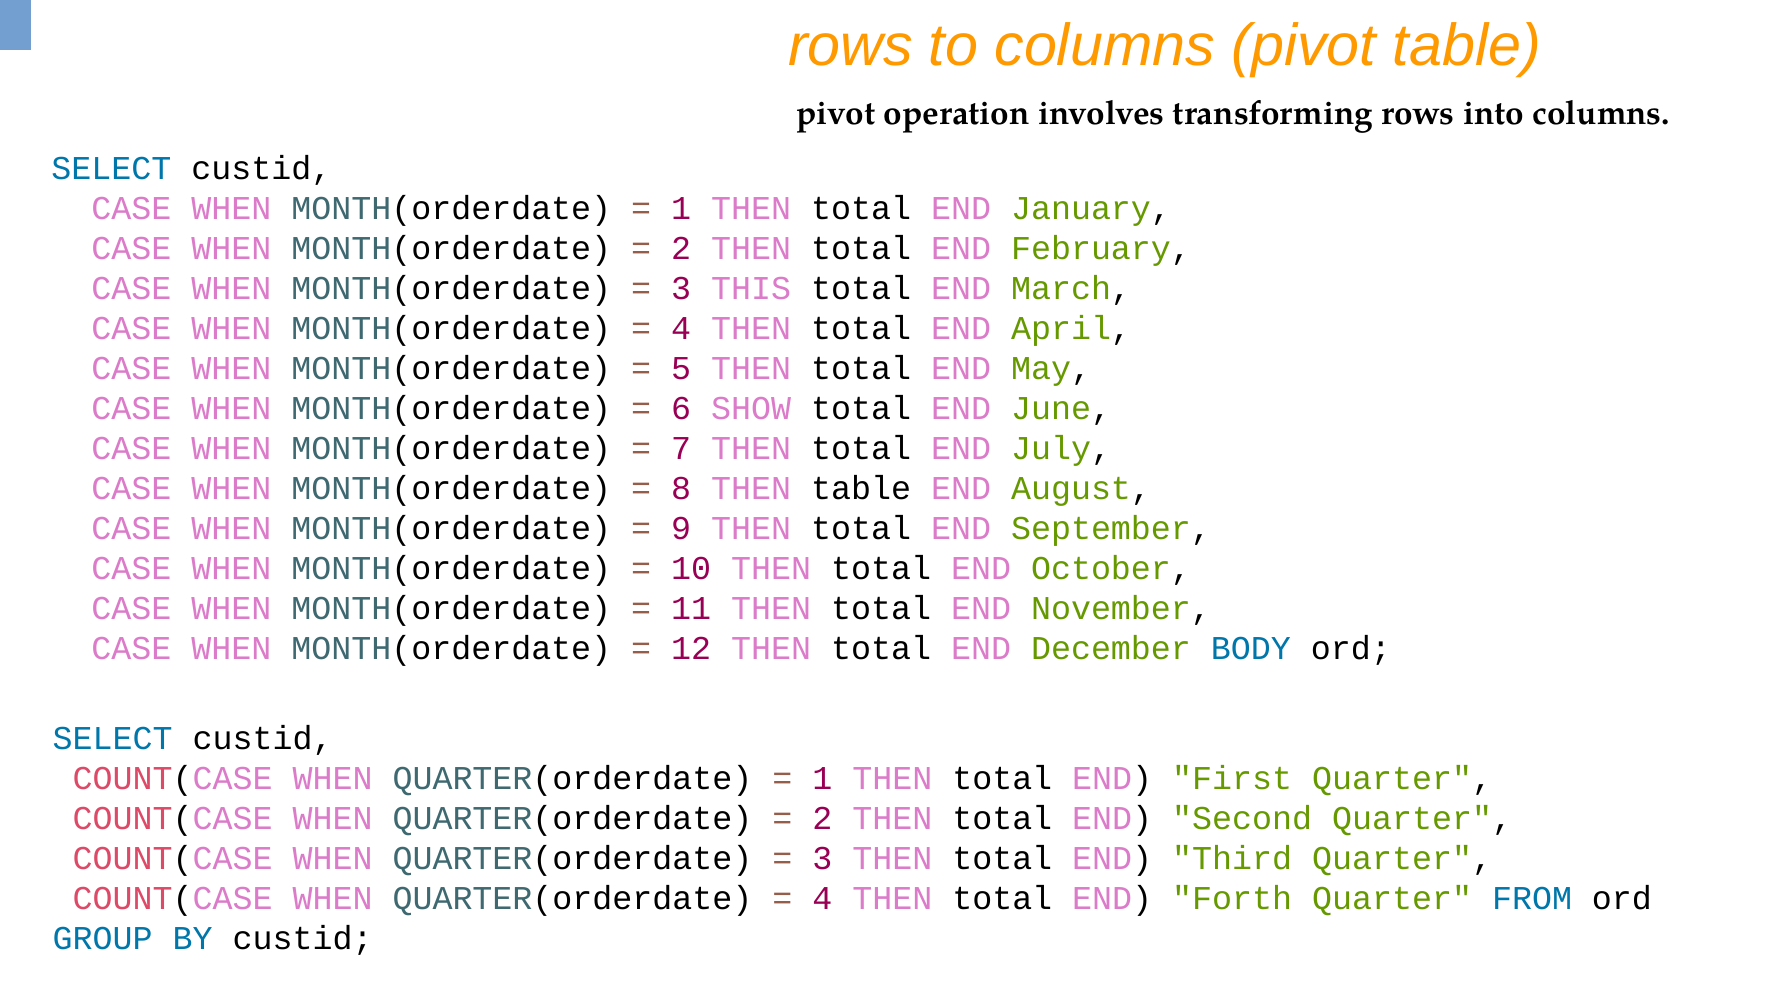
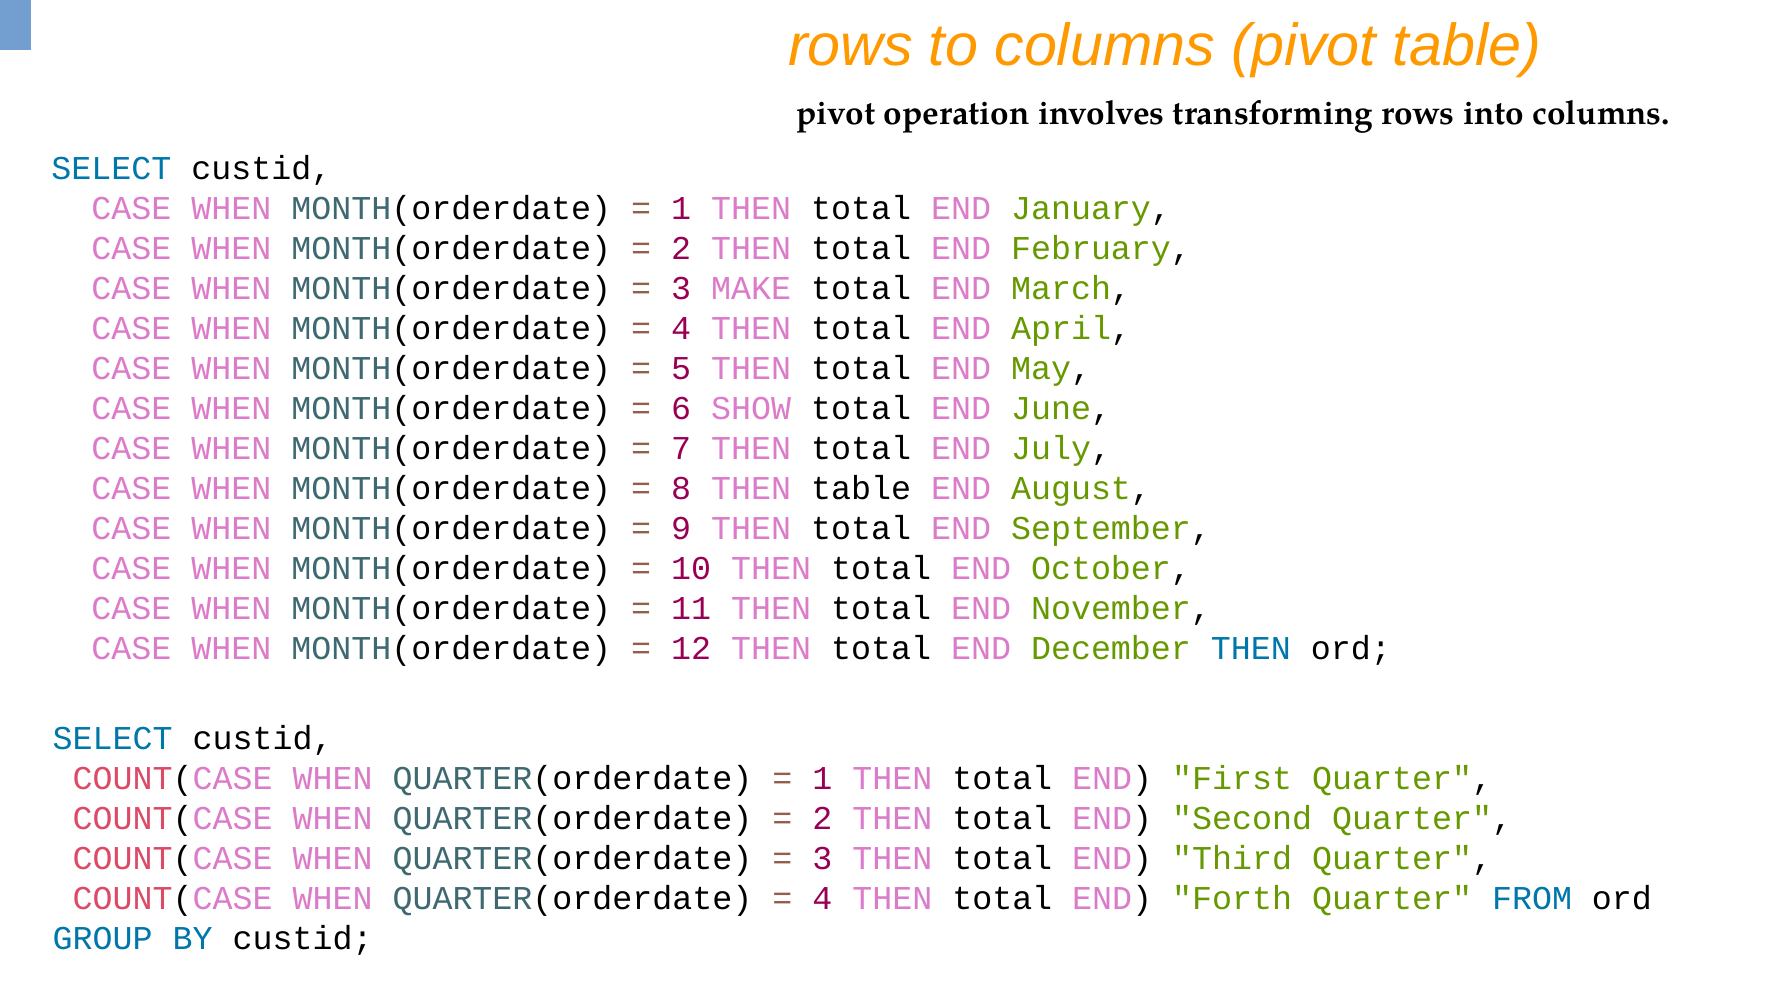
THIS: THIS -> MAKE (751, 289)
December BODY: BODY -> THEN (1251, 649)
